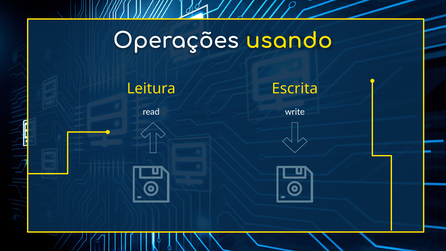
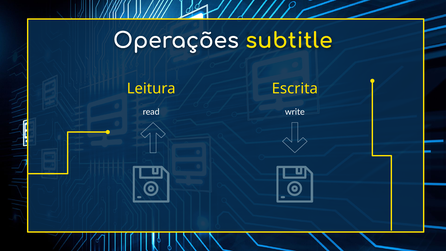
usando: usando -> subtitle (289, 41)
